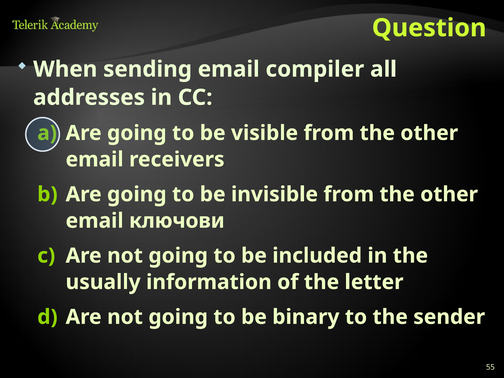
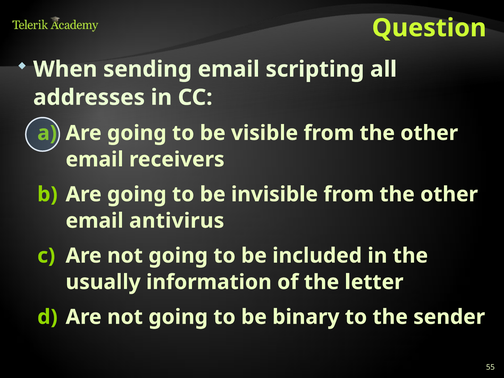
compiler: compiler -> scripting (315, 69)
ключови: ключови -> antivirus (177, 221)
